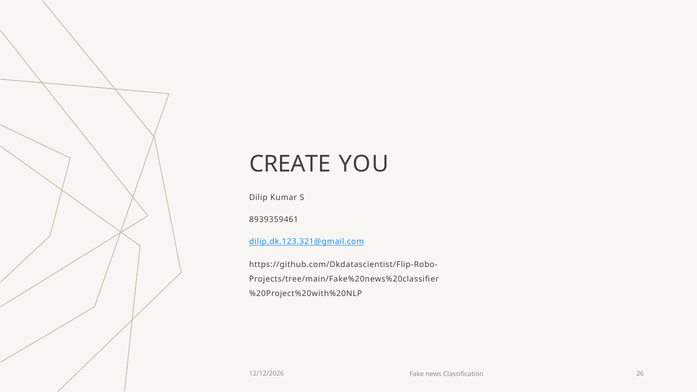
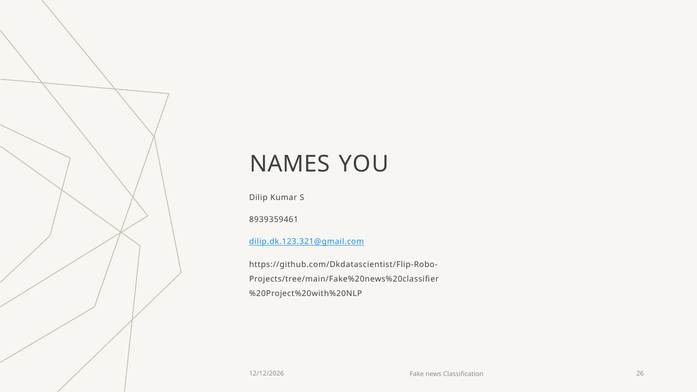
CREATE: CREATE -> NAMES (290, 164)
